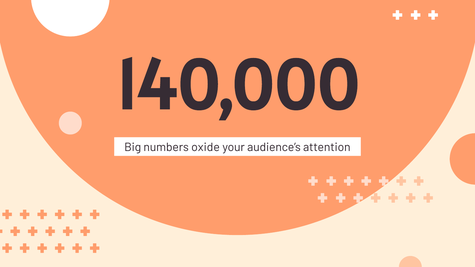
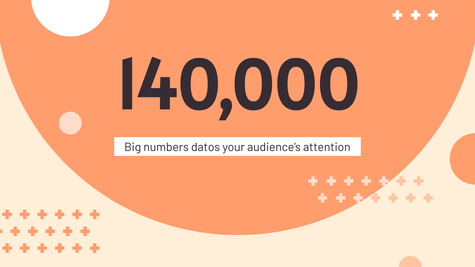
oxide: oxide -> datos (206, 147)
